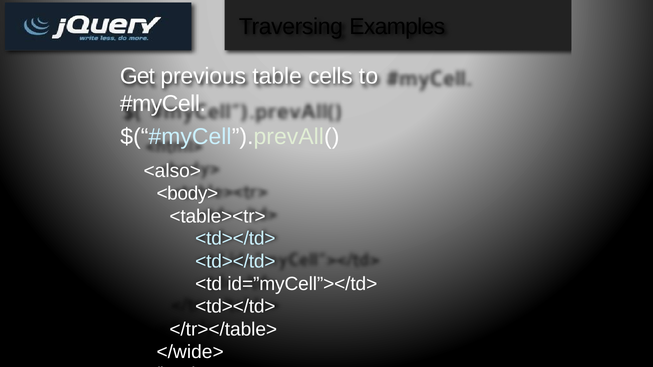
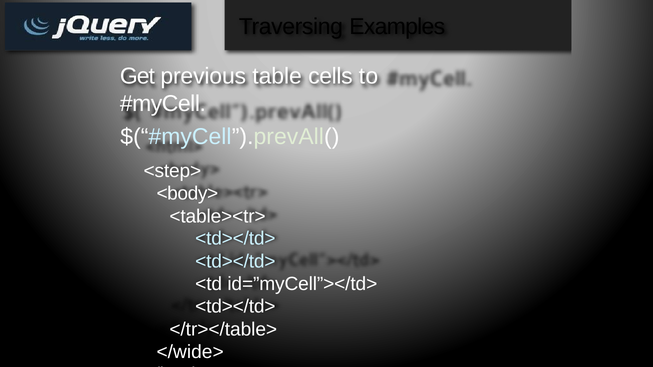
<also>: <also> -> <step> (172, 171)
